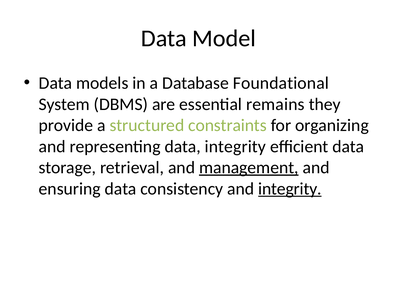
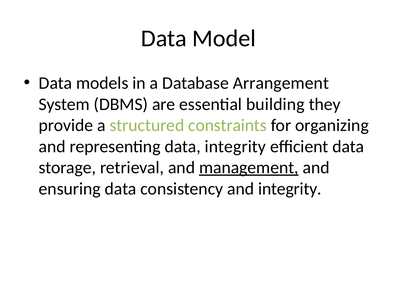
Foundational: Foundational -> Arrangement (281, 83)
remains: remains -> building (275, 104)
integrity underline: present -> none (290, 189)
